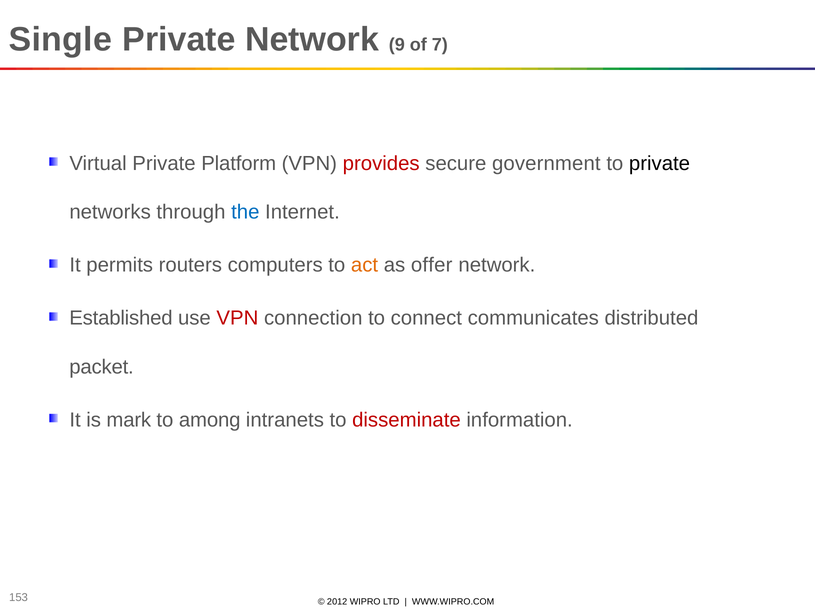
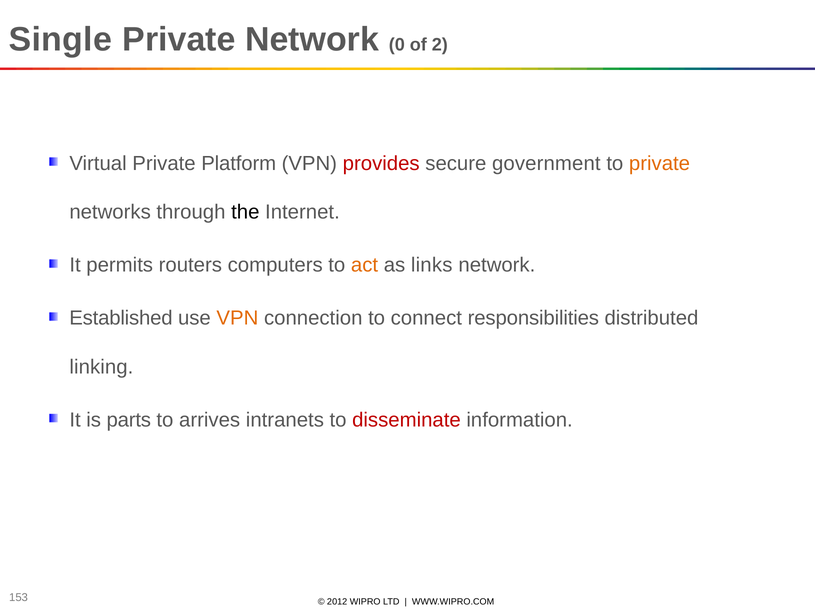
9: 9 -> 0 (397, 45)
7: 7 -> 2 (440, 45)
private colour: black -> orange (659, 163)
the colour: blue -> black (245, 212)
offer: offer -> links (432, 265)
VPN colour: red -> orange (237, 318)
communicates: communicates -> responsibilities (533, 318)
packet: packet -> linking (101, 367)
mark: mark -> parts (129, 420)
among: among -> arrives (210, 420)
